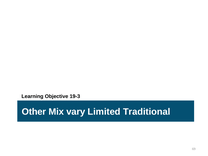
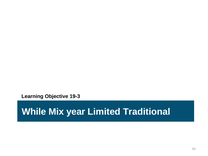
Other: Other -> While (34, 112)
vary: vary -> year (76, 112)
